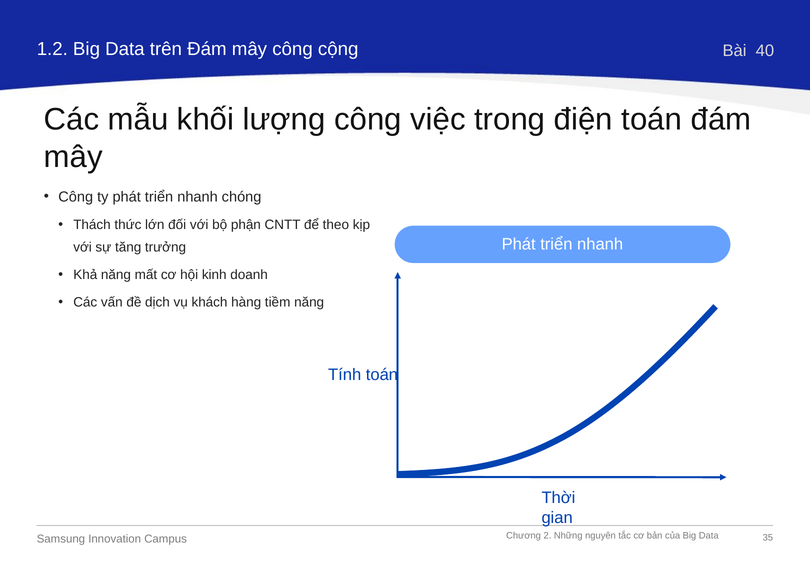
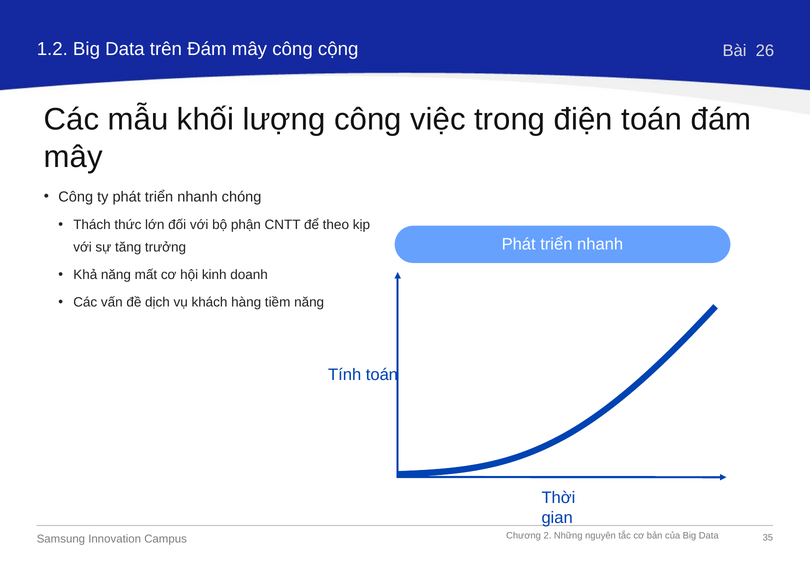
40: 40 -> 26 (765, 51)
